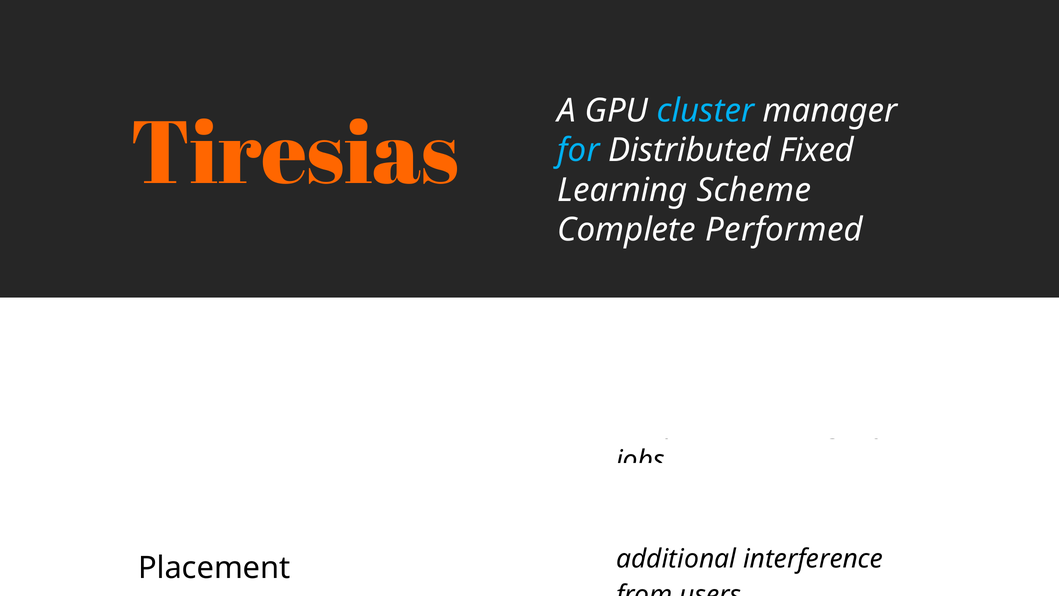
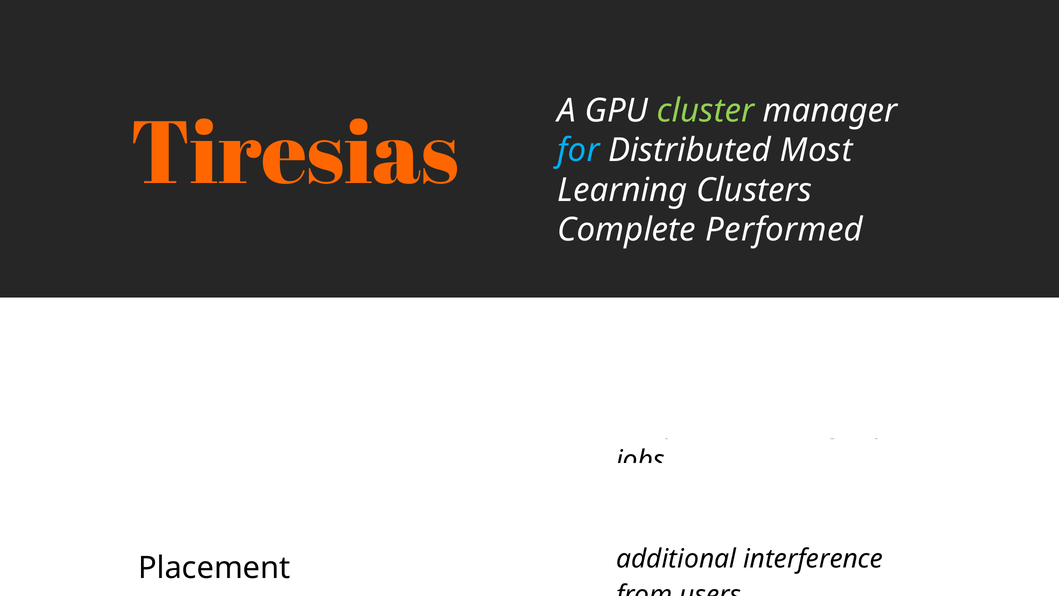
cluster colour: light blue -> light green (706, 111)
Fixed: Fixed -> Most (816, 150)
Scheme: Scheme -> Clusters (754, 190)
